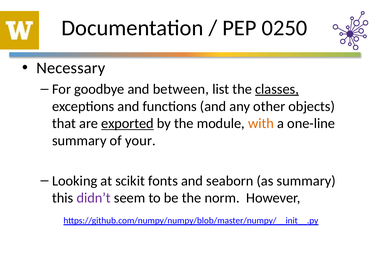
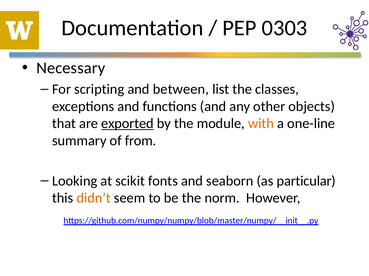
0250: 0250 -> 0303 (285, 28)
goodbye: goodbye -> scripting (99, 89)
classes underline: present -> none (277, 89)
your: your -> from (141, 141)
as summary: summary -> particular (306, 181)
didn’t colour: purple -> orange (94, 199)
